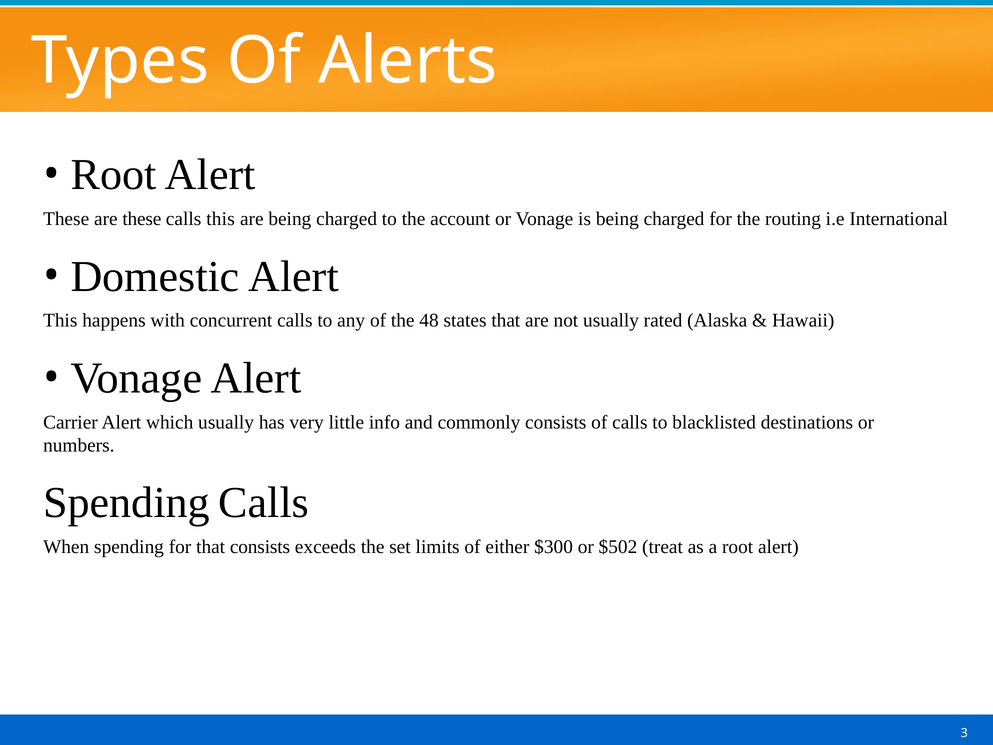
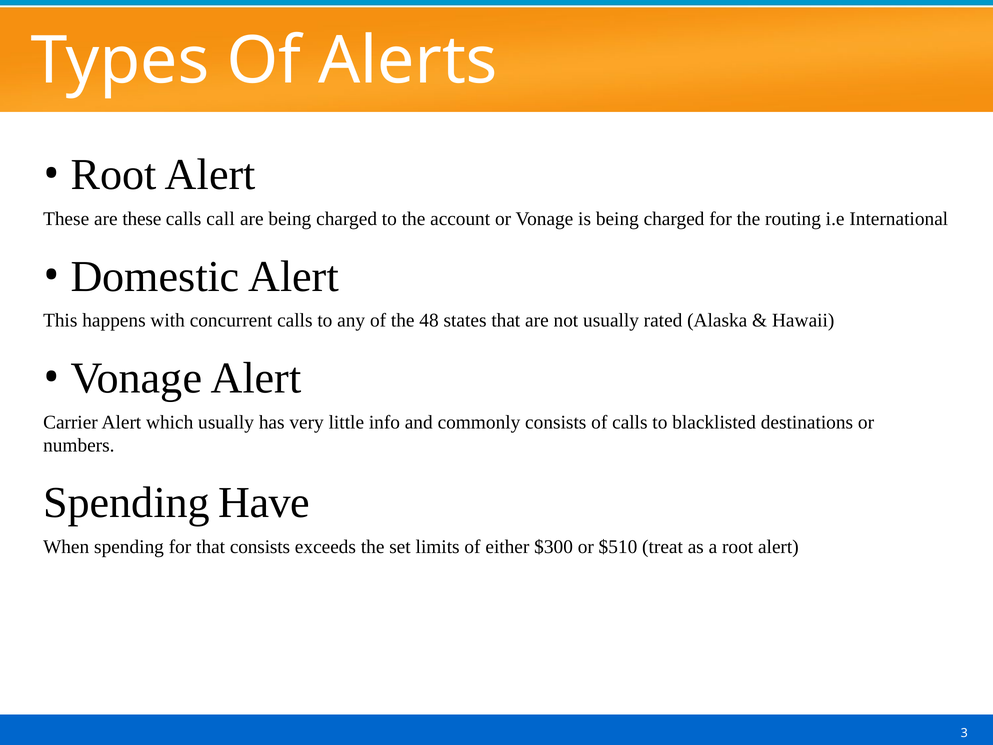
calls this: this -> call (221, 219)
Spending Calls: Calls -> Have (264, 503)
$502: $502 -> $510 (618, 547)
